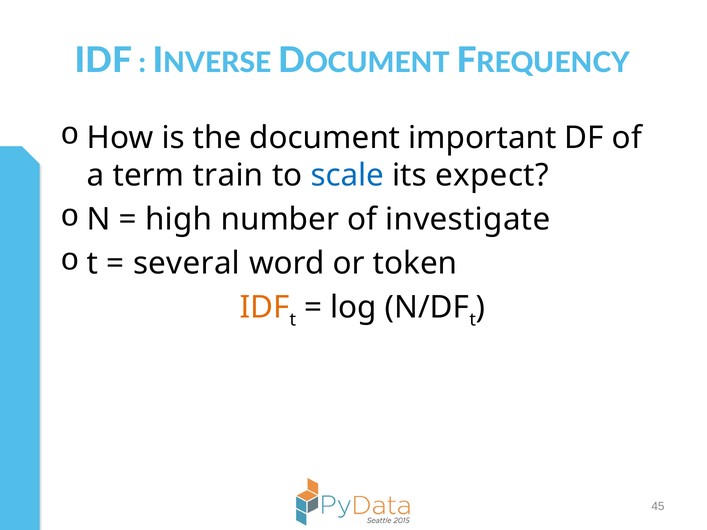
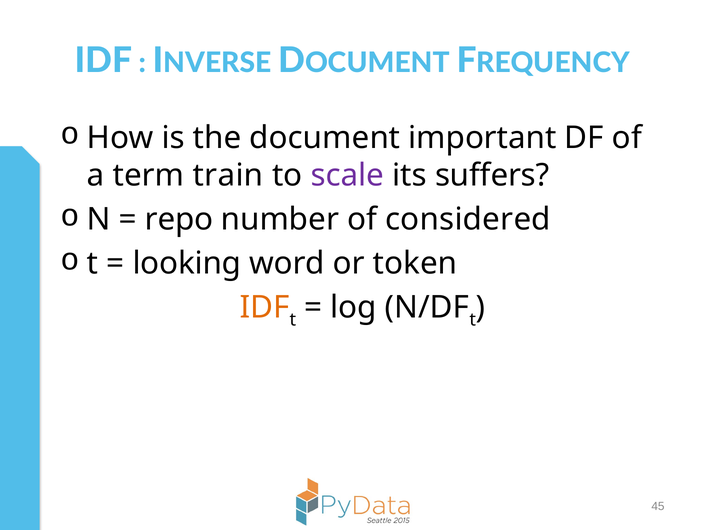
scale colour: blue -> purple (347, 176)
expect: expect -> suffers (492, 176)
high: high -> repo (179, 220)
investigate: investigate -> considered (468, 220)
several: several -> looking (187, 264)
